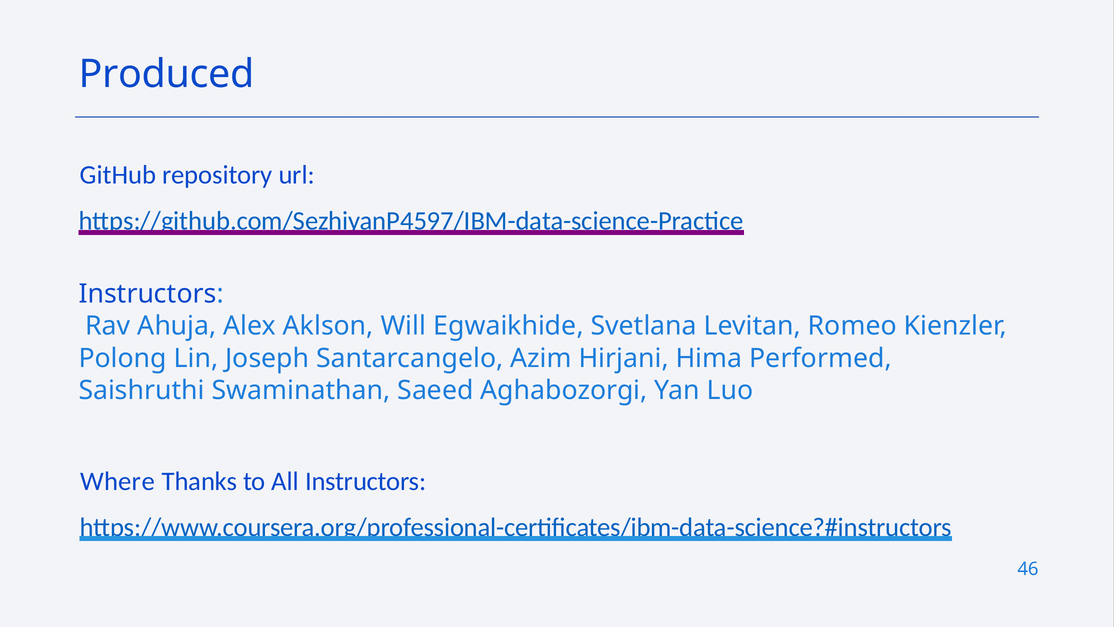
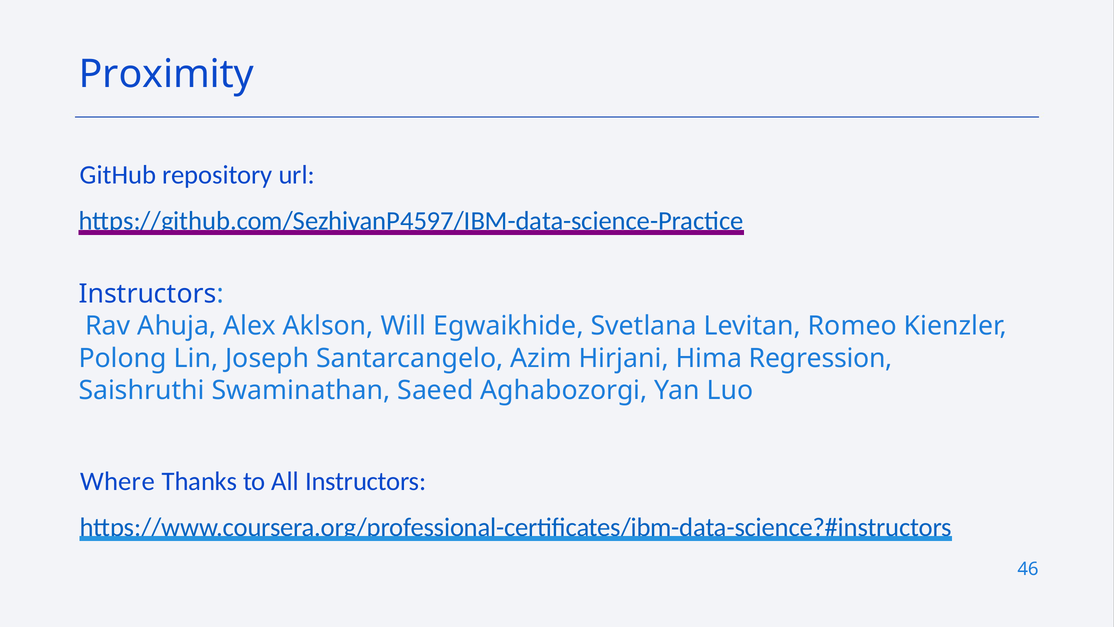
Produced: Produced -> Proximity (166, 74)
Performed: Performed -> Regression (821, 358)
